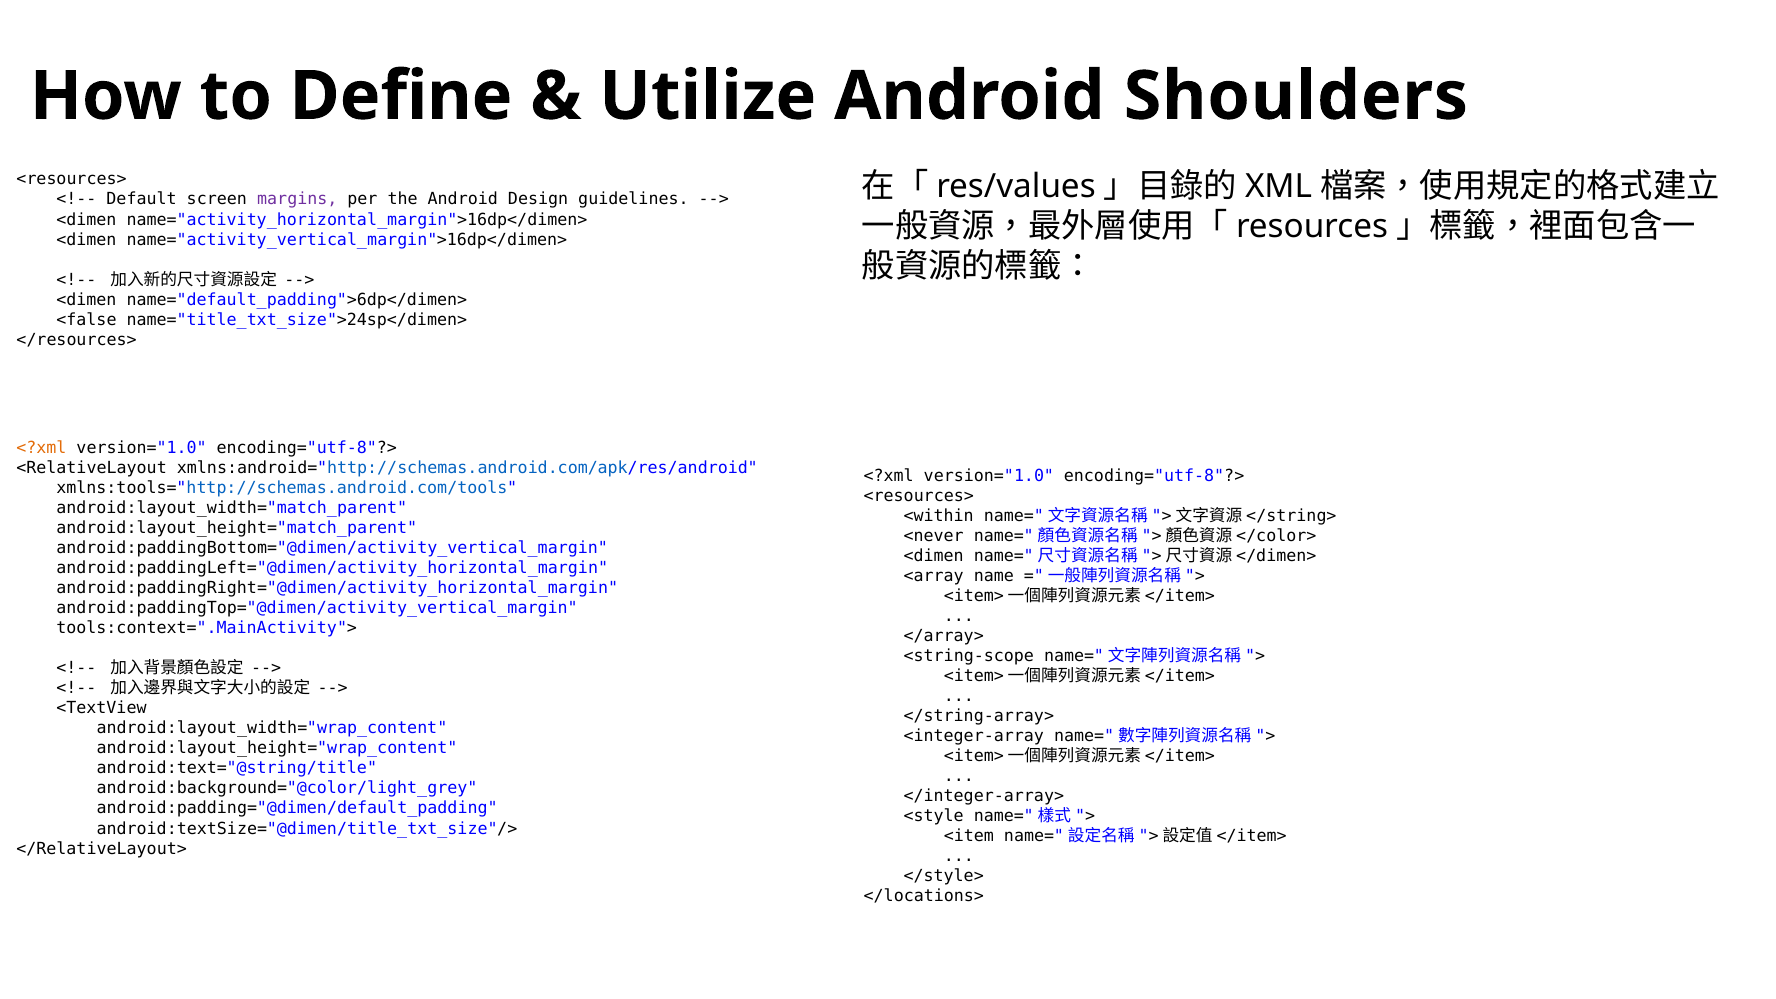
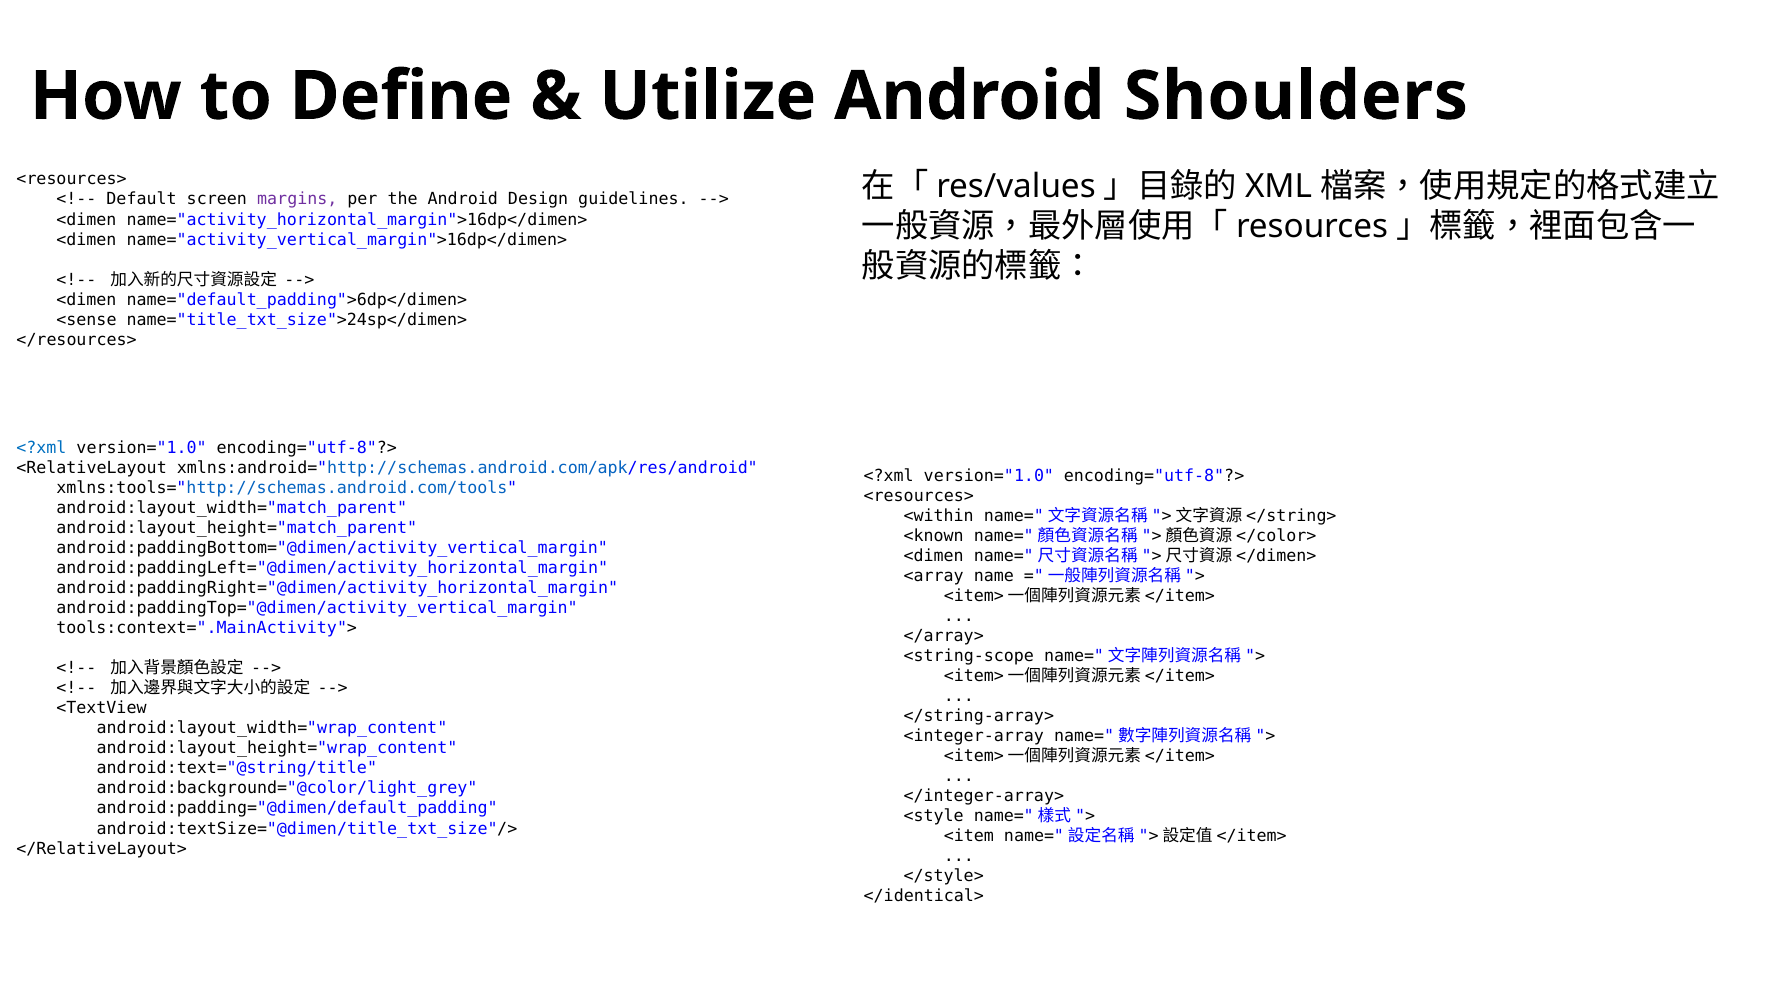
<false: <false -> <sense (86, 320)
<?xml colour: orange -> blue (41, 448)
<never: <never -> <known (934, 536)
</locations>: </locations> -> </identical> (924, 896)
